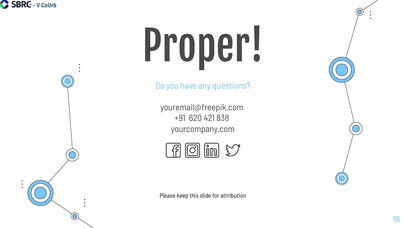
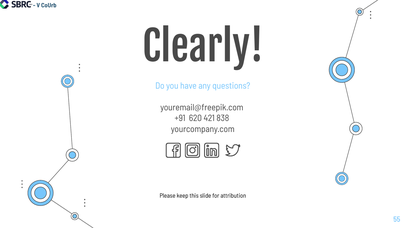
Proper: Proper -> Clearly (203, 48)
